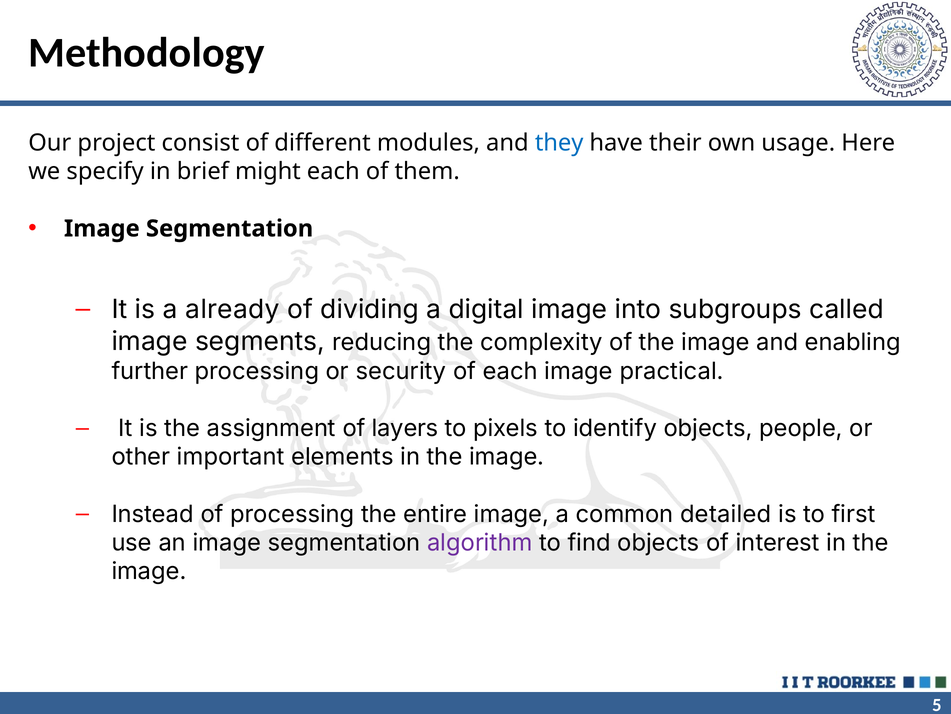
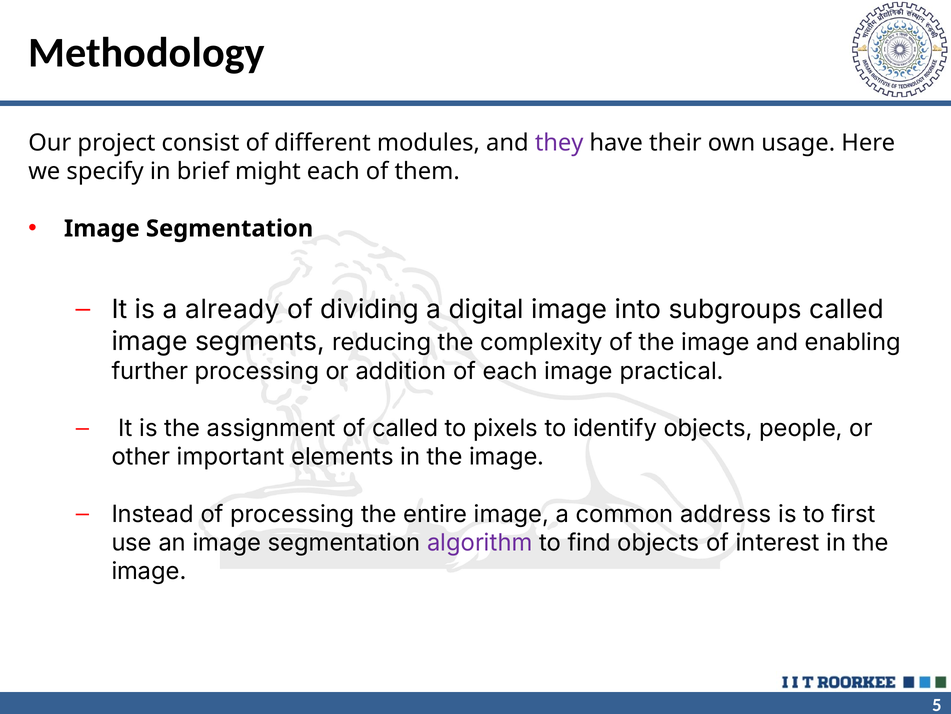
they colour: blue -> purple (559, 143)
security: security -> addition (401, 371)
of layers: layers -> called (405, 428)
detailed: detailed -> address (726, 514)
